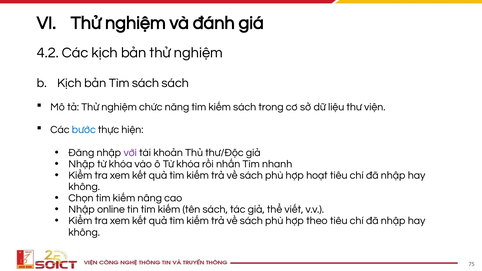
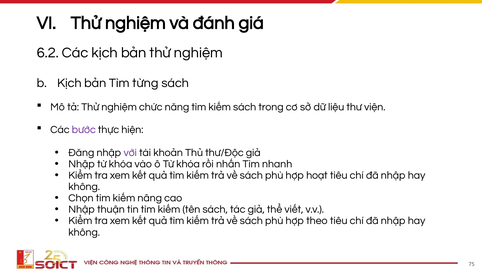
4.2: 4.2 -> 6.2 (48, 53)
Tìm sách: sách -> từng (145, 83)
bước colour: blue -> purple (84, 130)
online: online -> thuận (111, 210)
